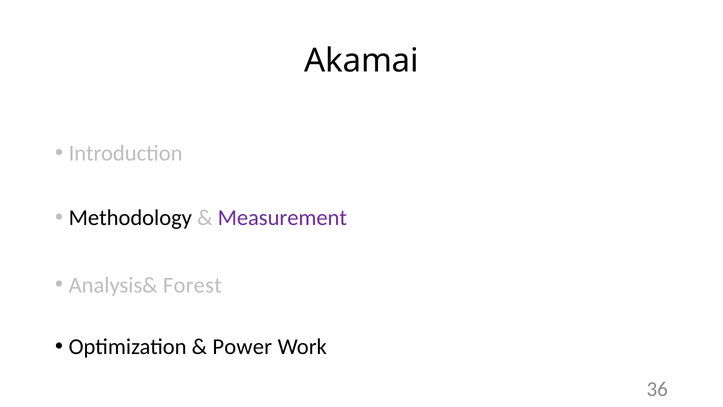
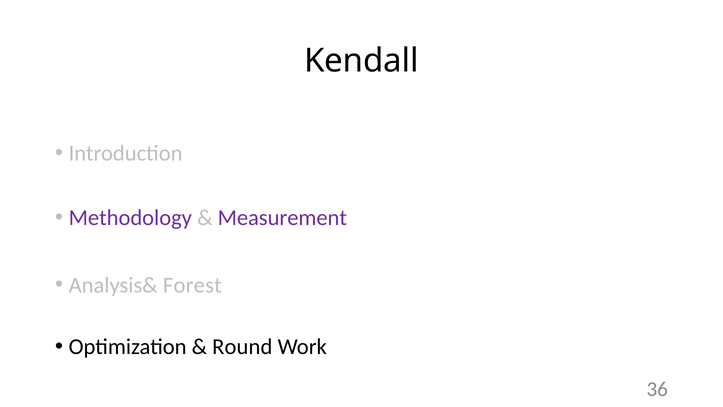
Akamai: Akamai -> Kendall (361, 61)
Methodology colour: black -> purple (130, 218)
Power: Power -> Round (242, 347)
